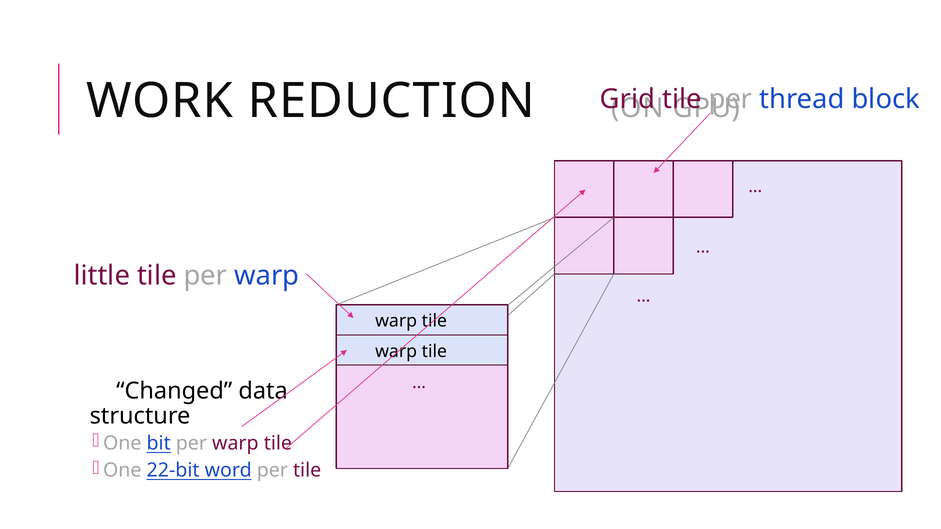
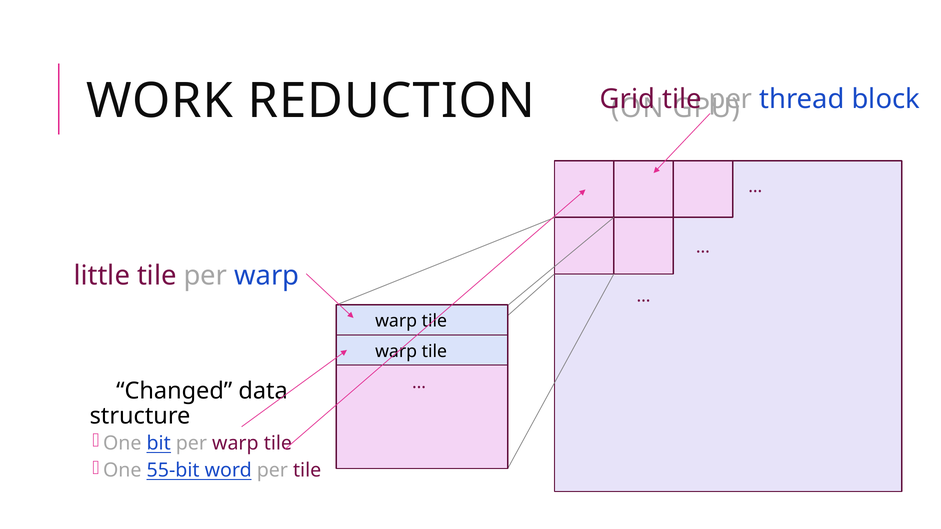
22-bit: 22-bit -> 55-bit (173, 471)
